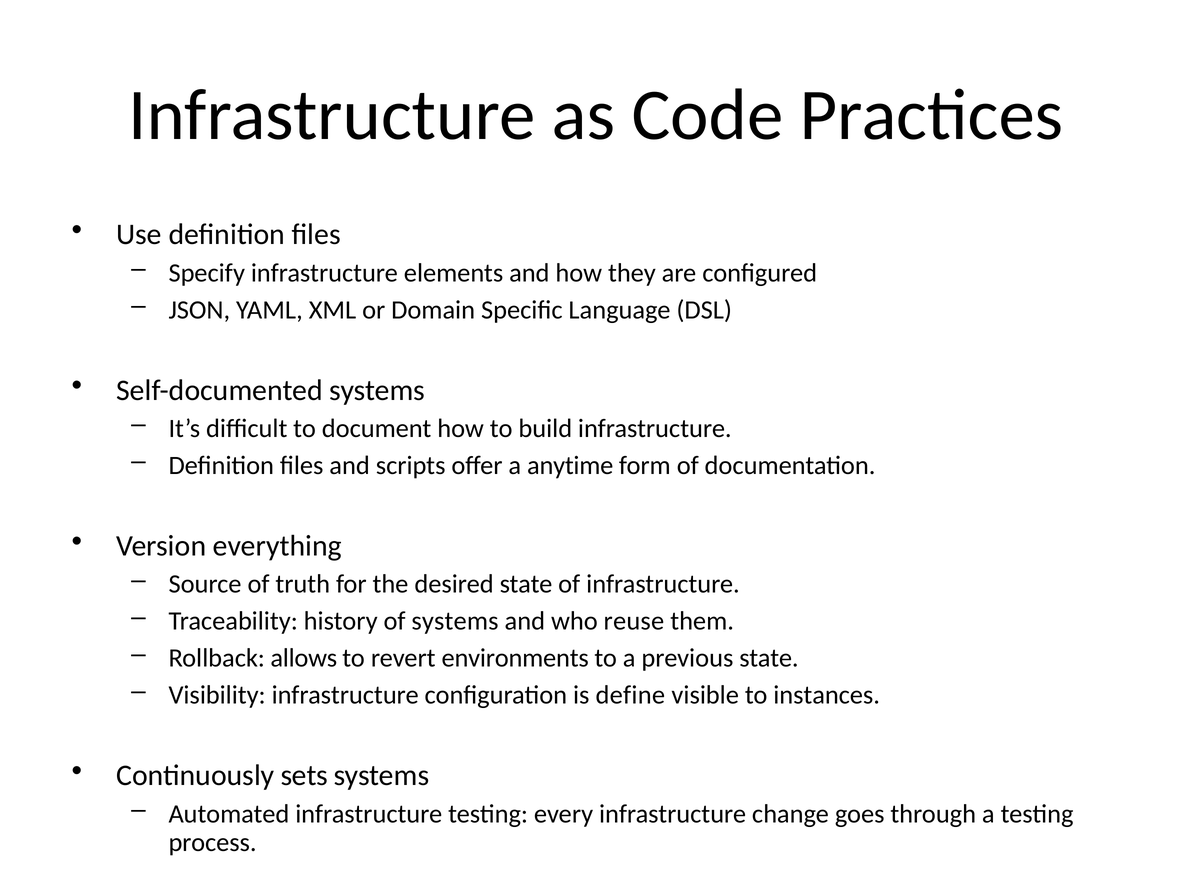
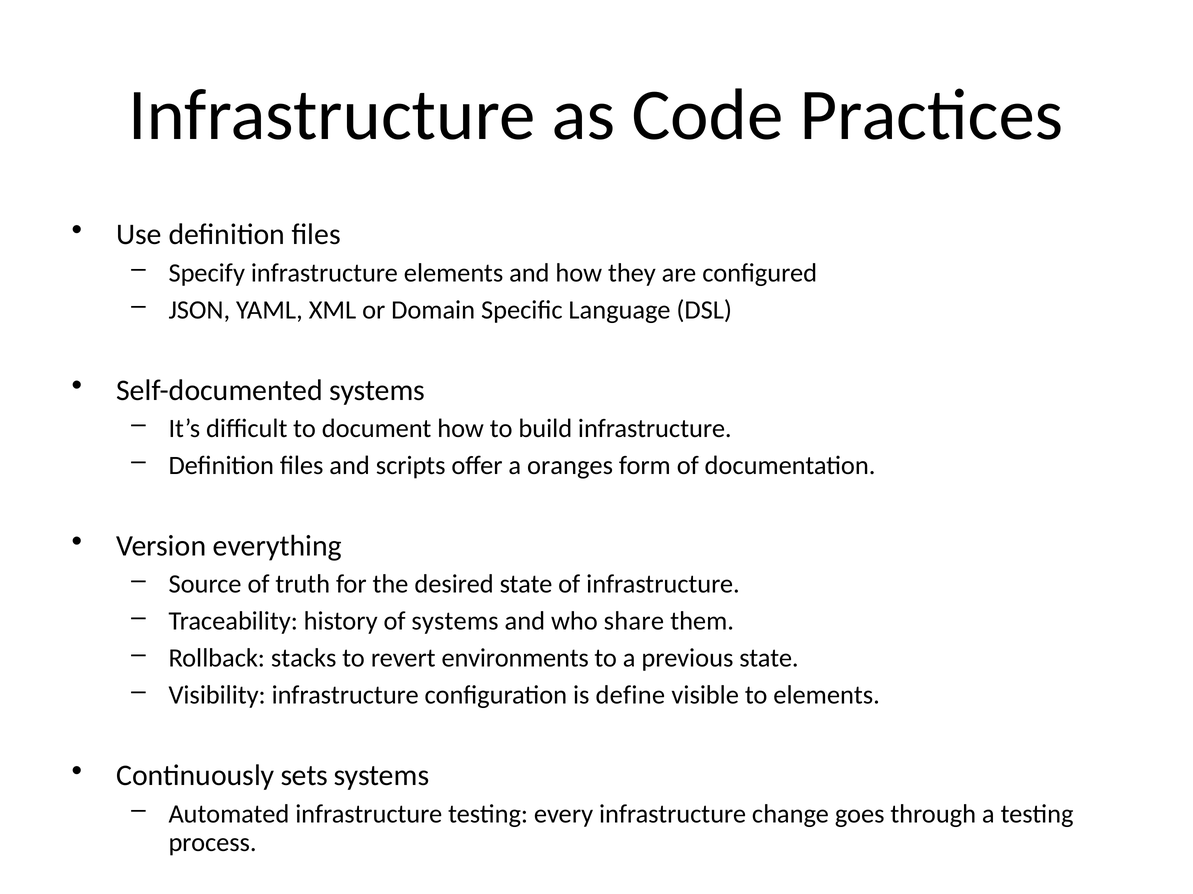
anytime: anytime -> oranges (570, 466)
reuse: reuse -> share (634, 622)
allows: allows -> stacks (304, 659)
to instances: instances -> elements (827, 696)
